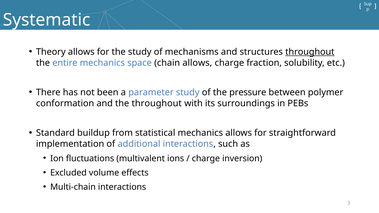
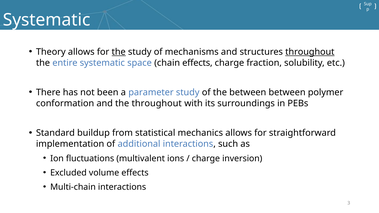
the underline: none -> present (119, 52)
entire mechanics: mechanics -> systematic (102, 63)
chain allows: allows -> effects (197, 63)
the pressure: pressure -> between (248, 93)
